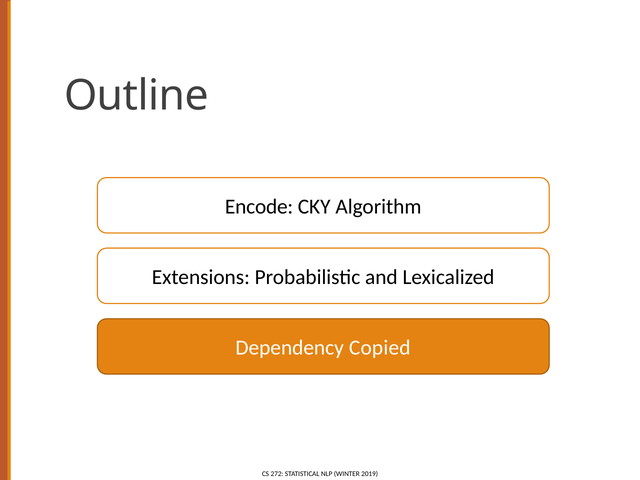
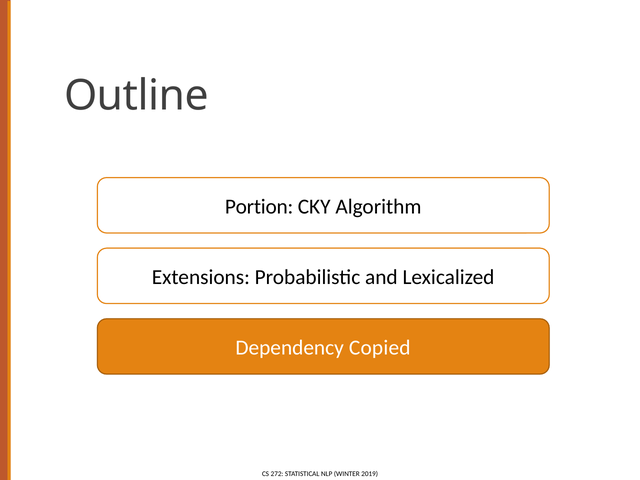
Encode: Encode -> Portion (259, 207)
